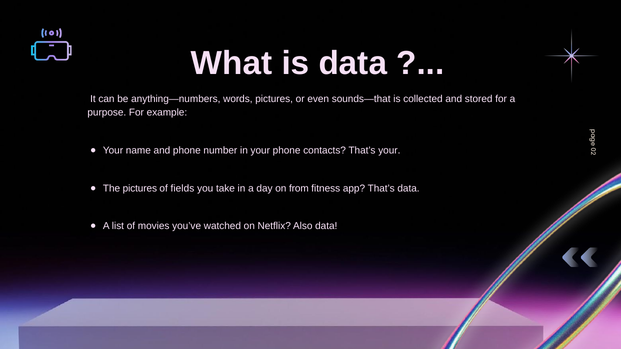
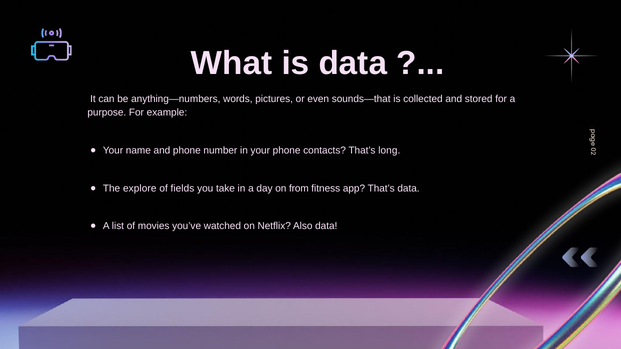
That’s your: your -> long (389, 151)
The pictures: pictures -> explore (140, 188)
